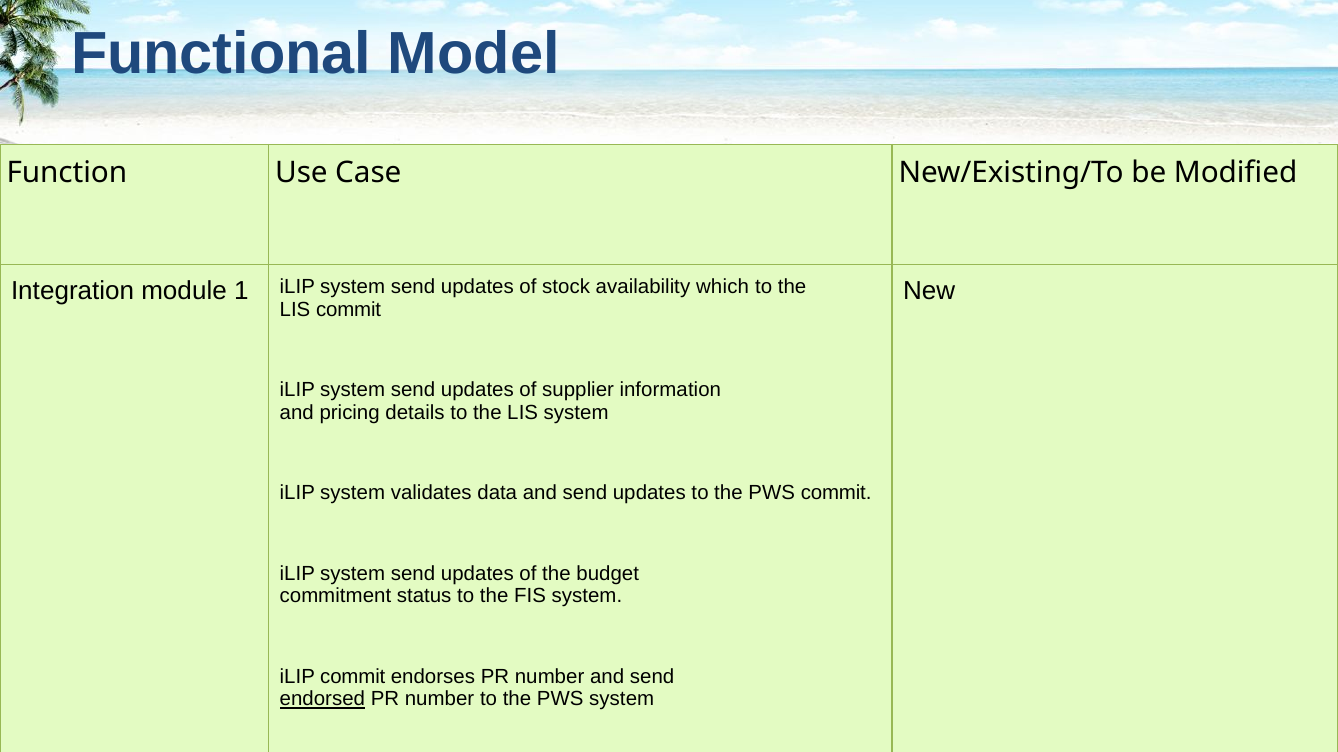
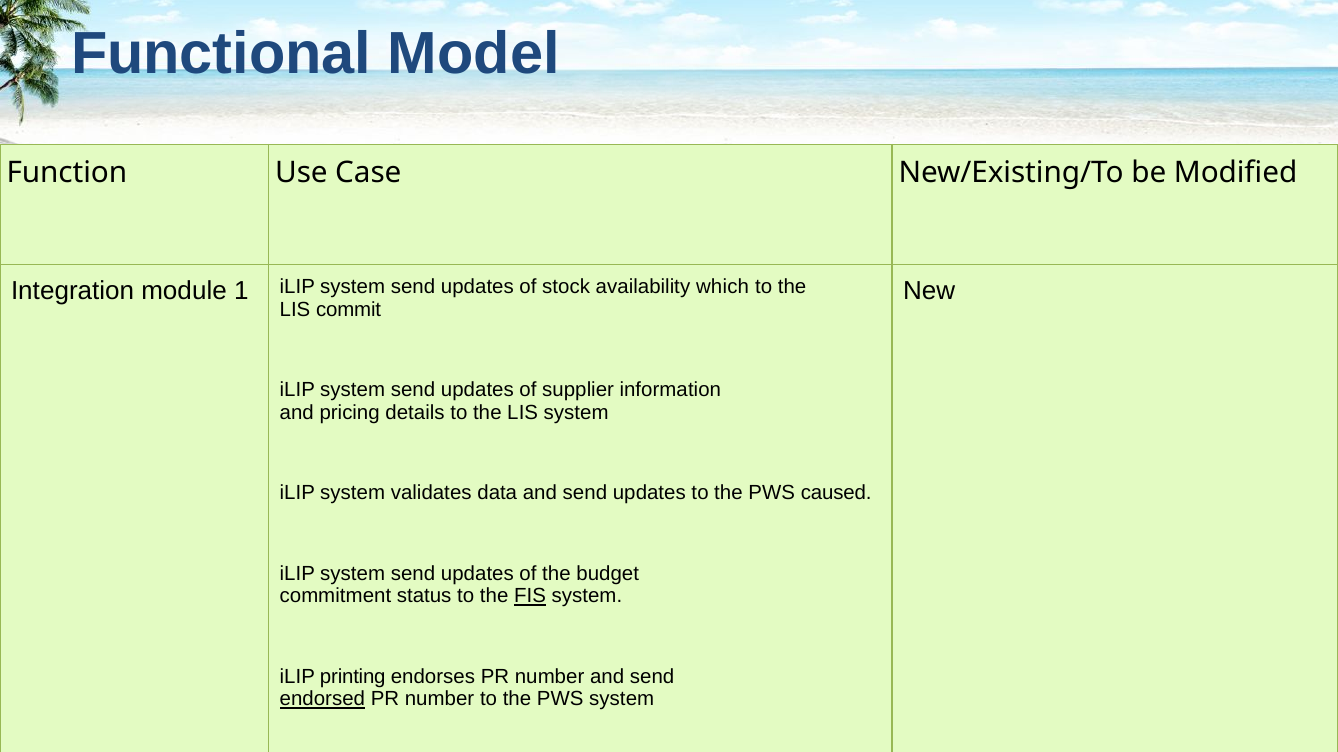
PWS commit: commit -> caused (836, 494)
FIS underline: none -> present (530, 597)
iLIP commit: commit -> printing (353, 677)
